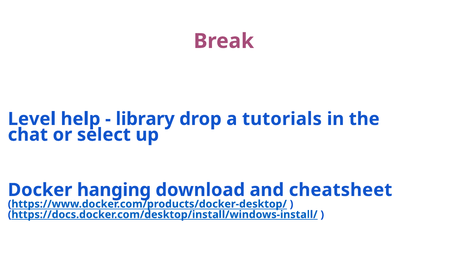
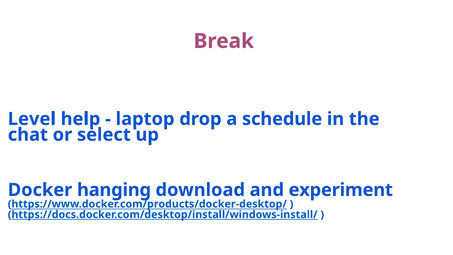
library: library -> laptop (145, 119)
tutorials: tutorials -> schedule (282, 119)
cheatsheet: cheatsheet -> experiment (341, 190)
